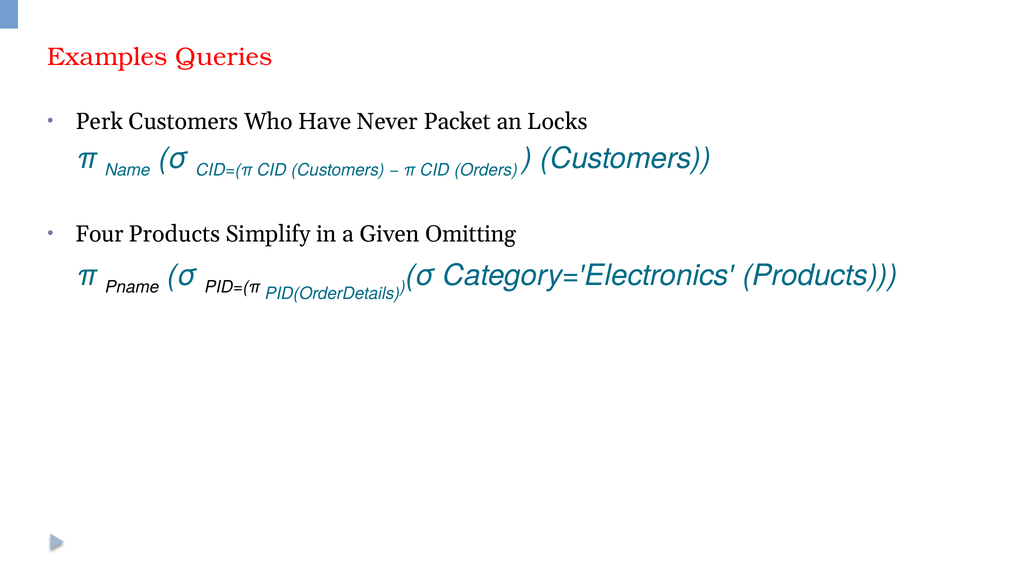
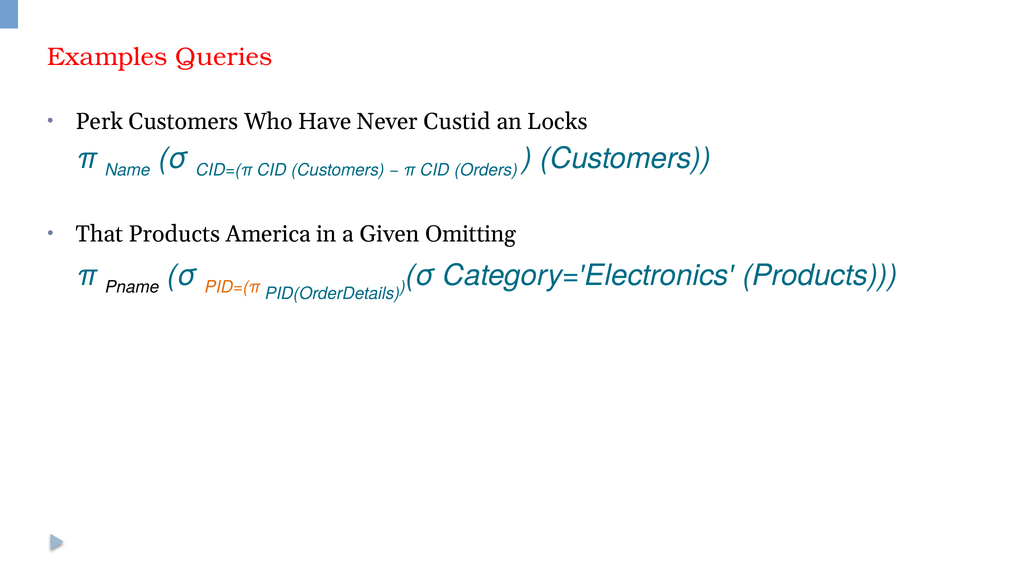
Packet: Packet -> Custid (457, 121)
Four: Four -> That (100, 234)
Simplify: Simplify -> America (268, 234)
PID=(π colour: black -> orange (232, 287)
